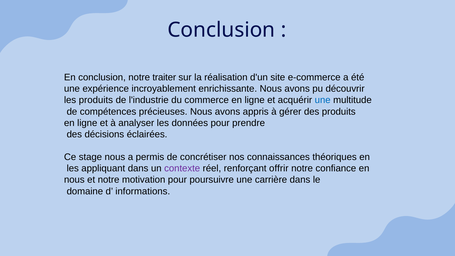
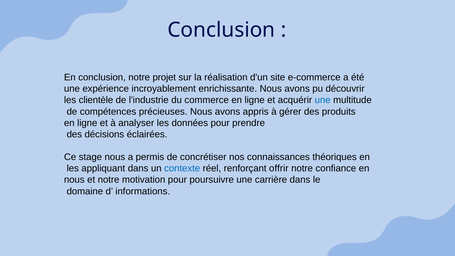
traiter: traiter -> projet (164, 77)
les produits: produits -> clientèle (96, 100)
contexte colour: purple -> blue (182, 168)
